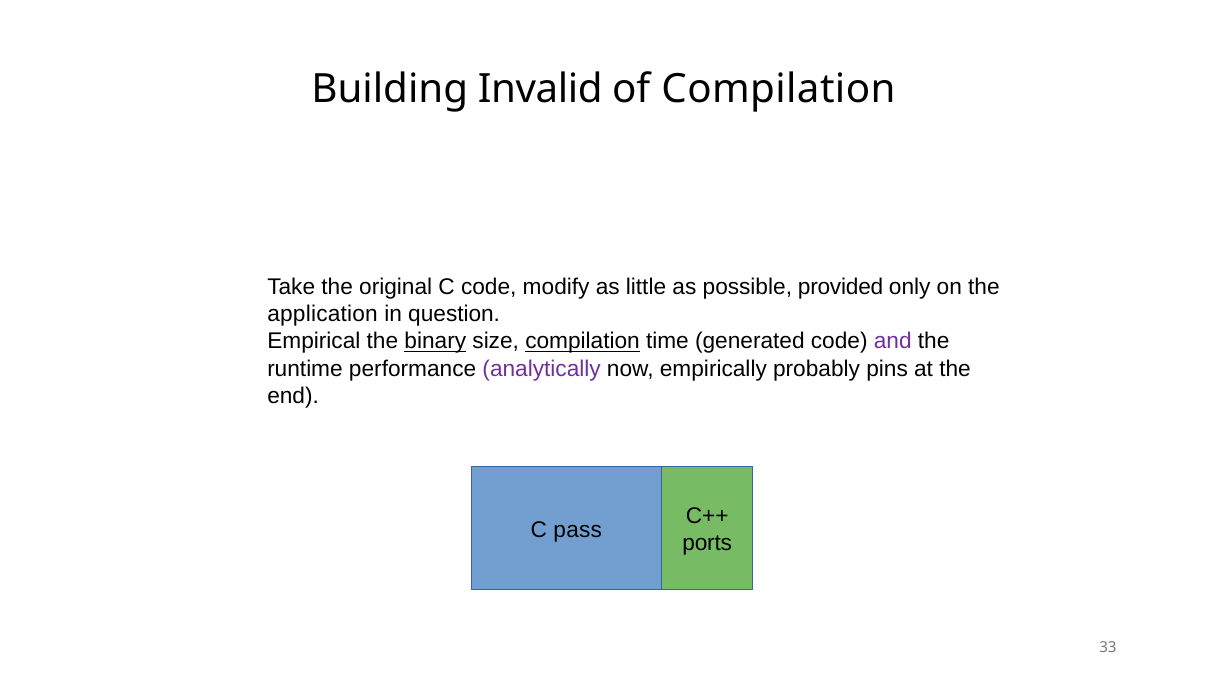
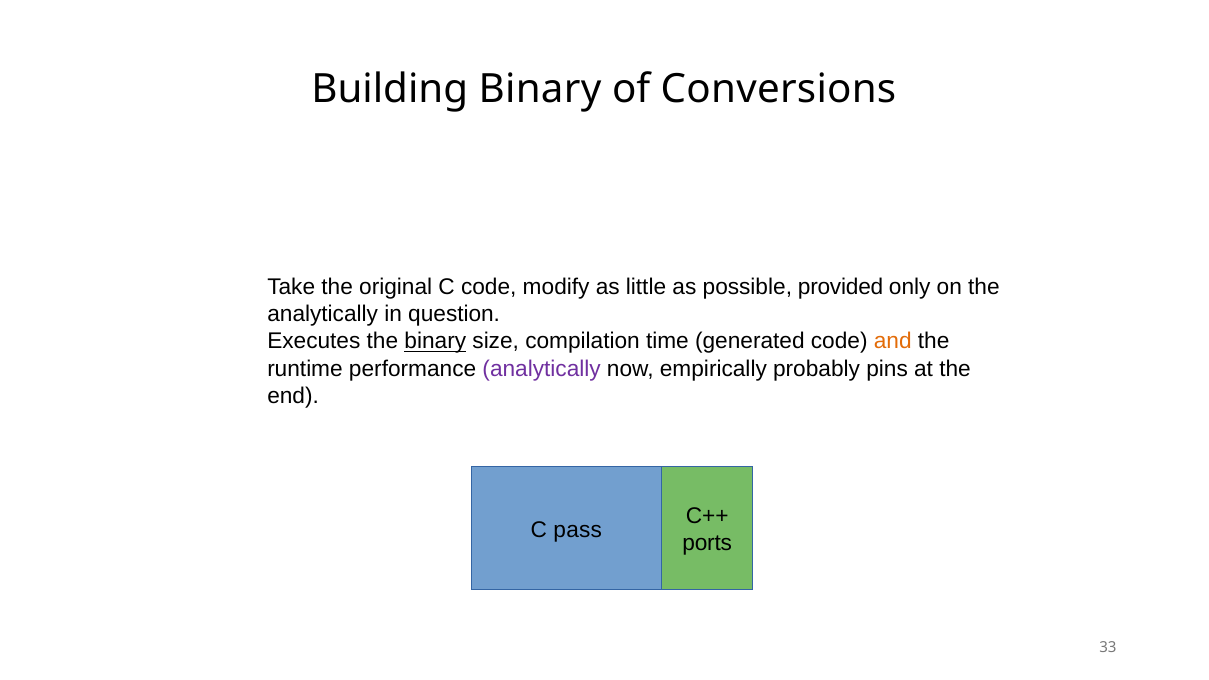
Building Invalid: Invalid -> Binary (540, 89)
of Compilation: Compilation -> Conversions (779, 89)
application: application -> analytically (323, 314)
Empirical: Empirical -> Executes (314, 342)
compilation underline: present -> none (583, 342)
and colour: purple -> orange (893, 342)
